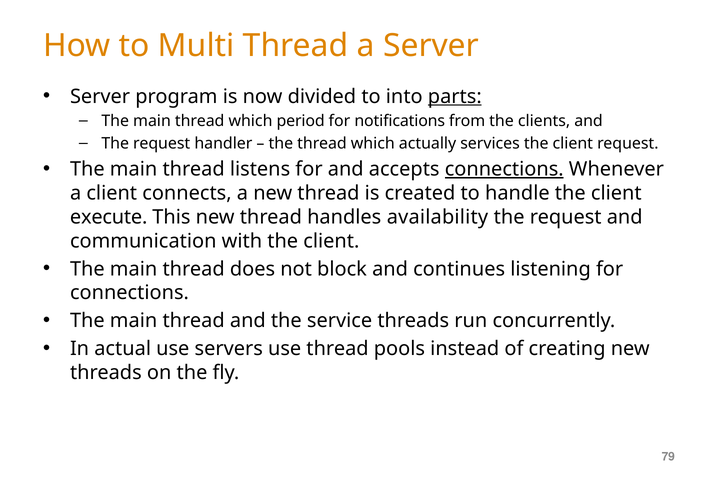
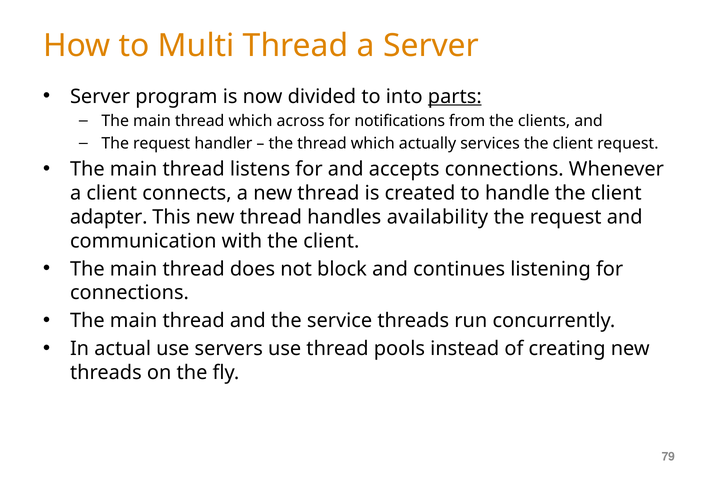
period: period -> across (301, 121)
connections underline: present -> none (504, 169)
execute: execute -> adapter (109, 217)
